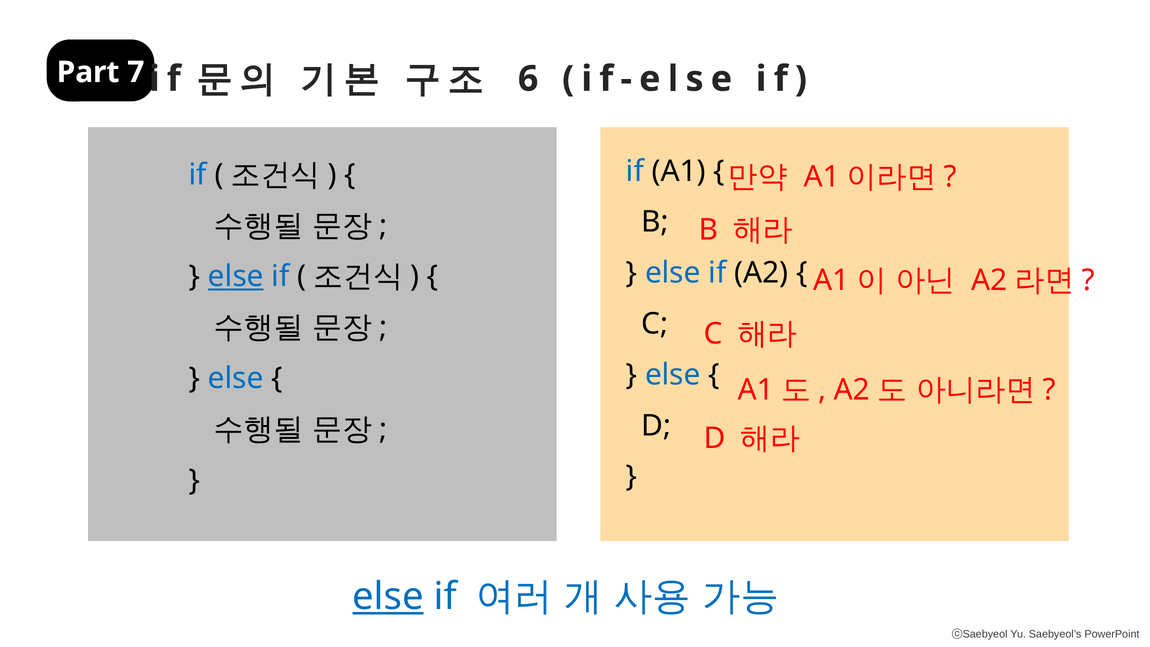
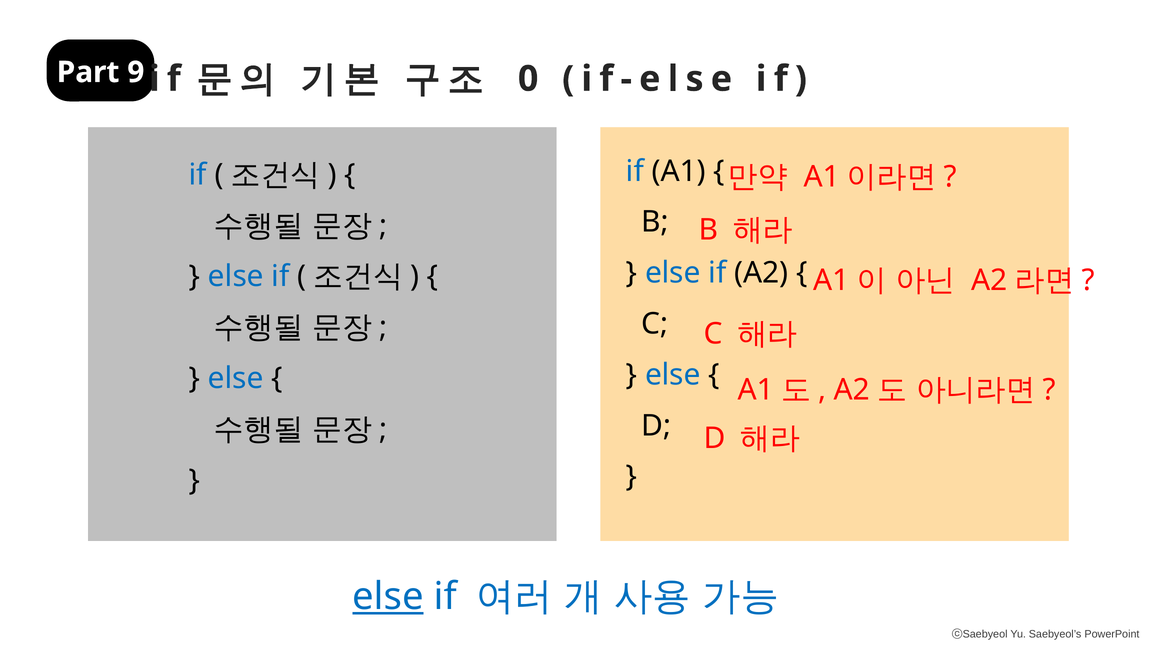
7: 7 -> 9 (136, 72)
6: 6 -> 0 (528, 79)
else underline: present -> none (236, 276)
